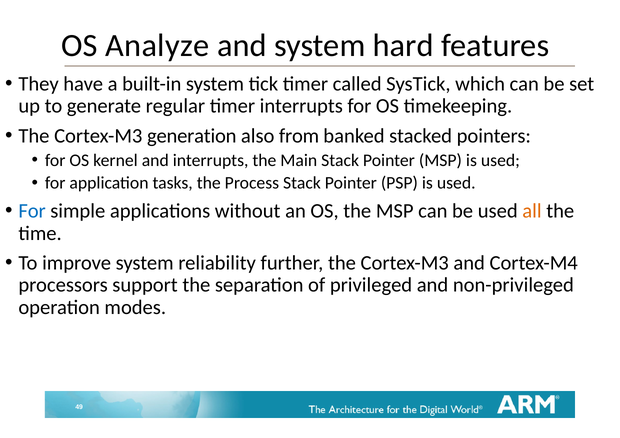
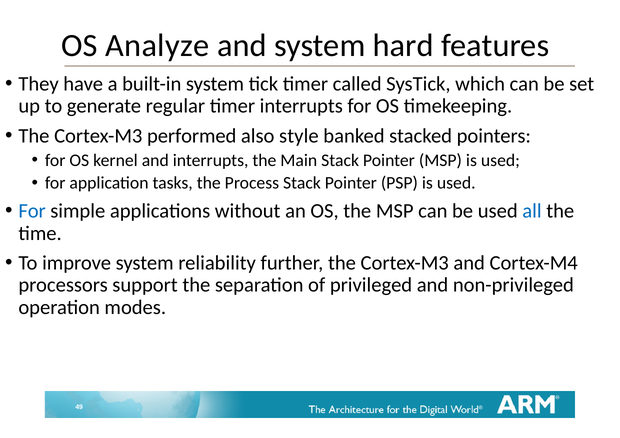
generation: generation -> performed (192, 136)
from: from -> style (299, 136)
all colour: orange -> blue (532, 211)
